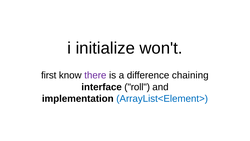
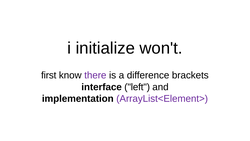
chaining: chaining -> brackets (190, 75)
roll: roll -> left (137, 87)
ArrayList<Element> colour: blue -> purple (162, 98)
